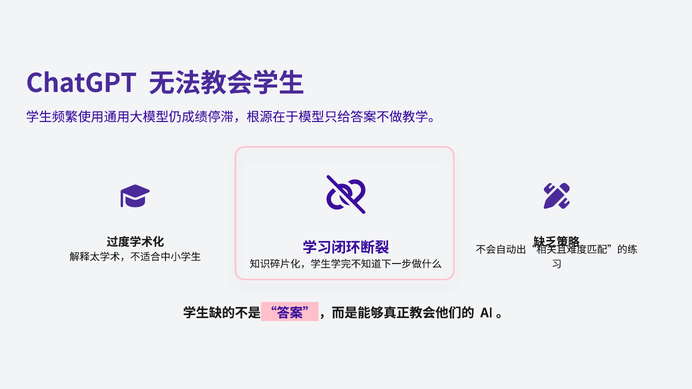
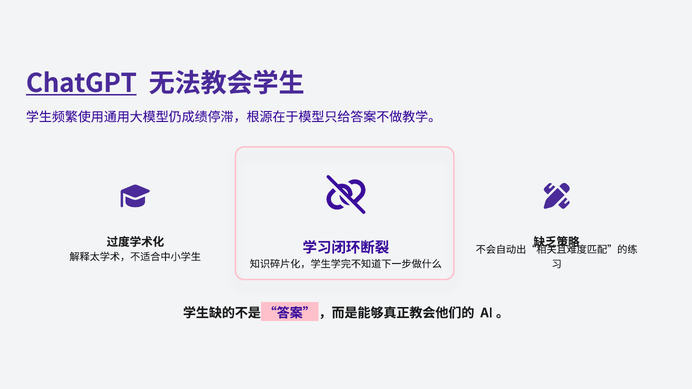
ChatGPT underline: none -> present (81, 83)
